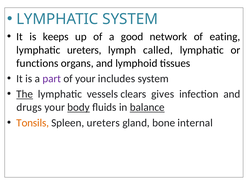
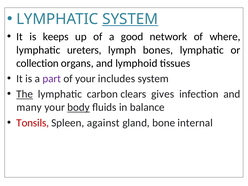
SYSTEM underline: none -> present (130, 19)
eating: eating -> where (225, 37)
called: called -> bones (158, 50)
functions: functions -> collection (37, 63)
vessels: vessels -> carbon (102, 94)
drugs: drugs -> many (29, 107)
balance underline: present -> none (147, 107)
Tonsils colour: orange -> red (33, 123)
Spleen ureters: ureters -> against (103, 123)
